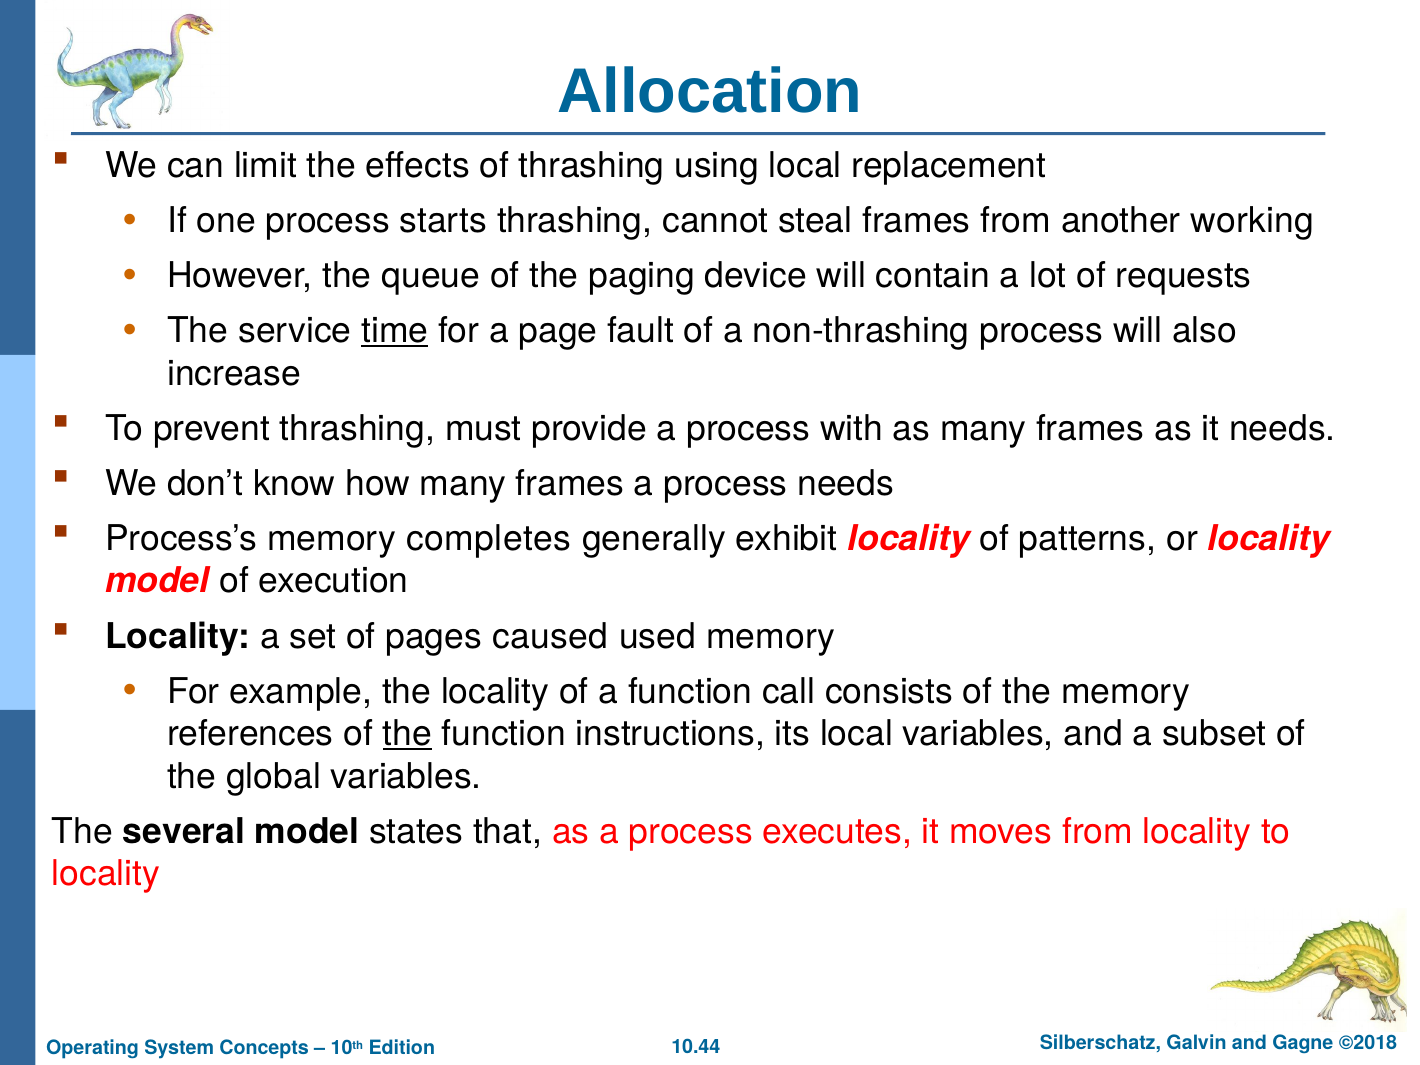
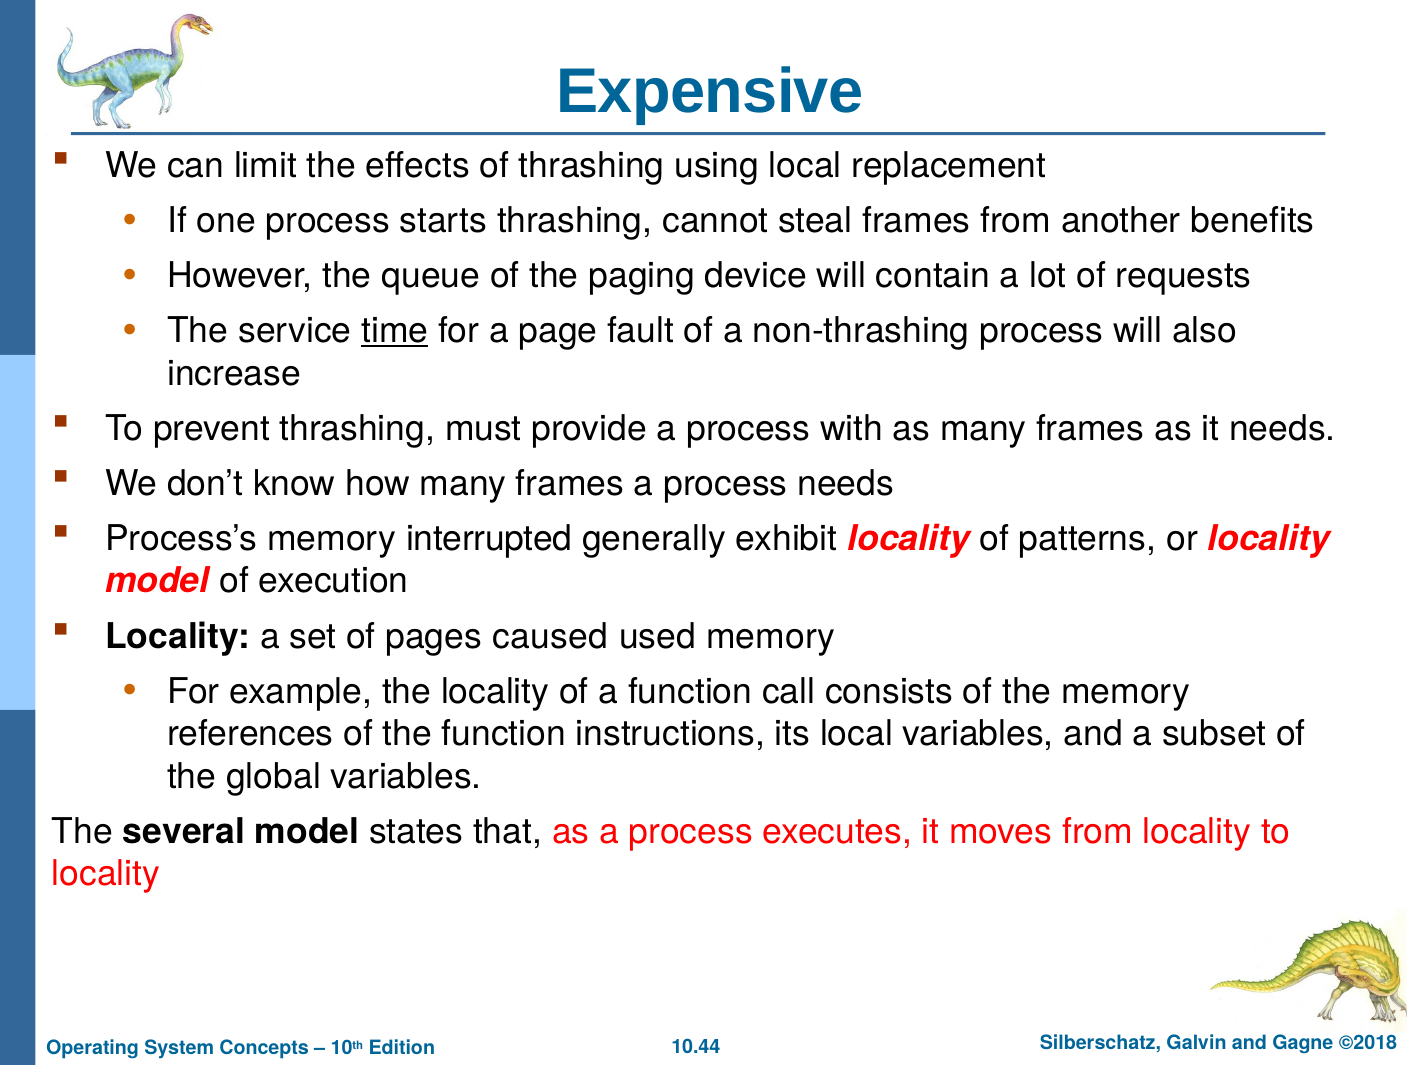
Allocation: Allocation -> Expensive (710, 92)
working: working -> benefits (1253, 221)
completes: completes -> interrupted (489, 539)
the underline: present -> none (407, 734)
